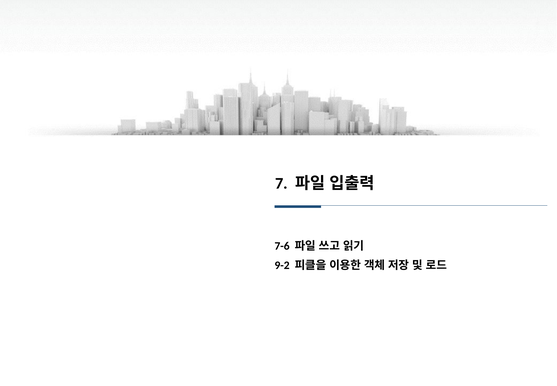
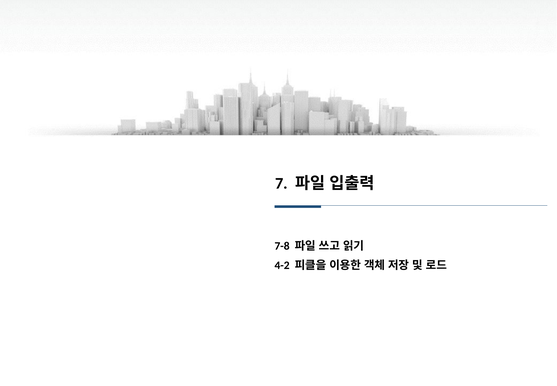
7-6: 7-6 -> 7-8 (282, 246)
9-2: 9-2 -> 4-2 (282, 265)
